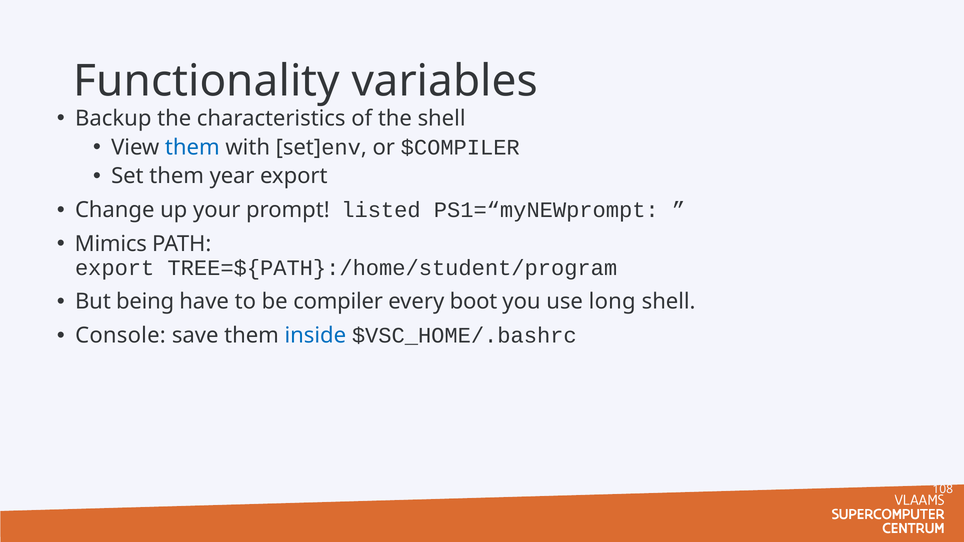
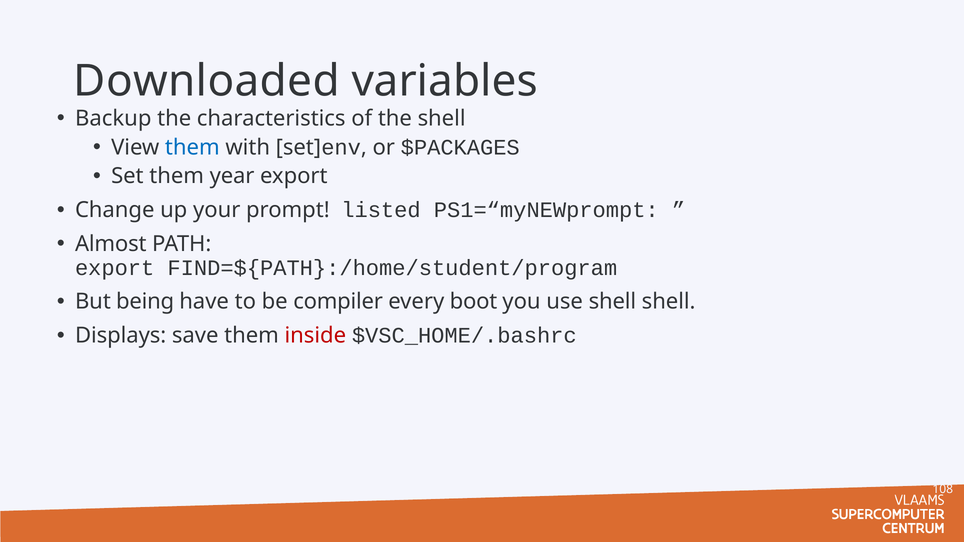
Functionality: Functionality -> Downloaded (207, 81)
$COMPILER: $COMPILER -> $PACKAGES (460, 147)
Mimics: Mimics -> Almost (111, 244)
TREE=${PATH}:/home/student/program: TREE=${PATH}:/home/student/program -> FIND=${PATH}:/home/student/program (392, 268)
use long: long -> shell (612, 302)
Console: Console -> Displays (121, 336)
inside colour: blue -> red (315, 336)
